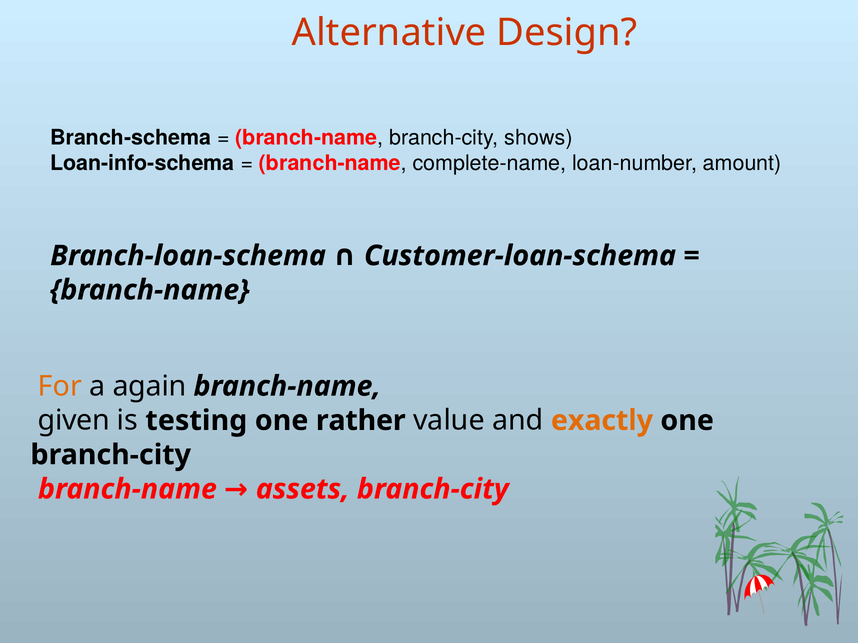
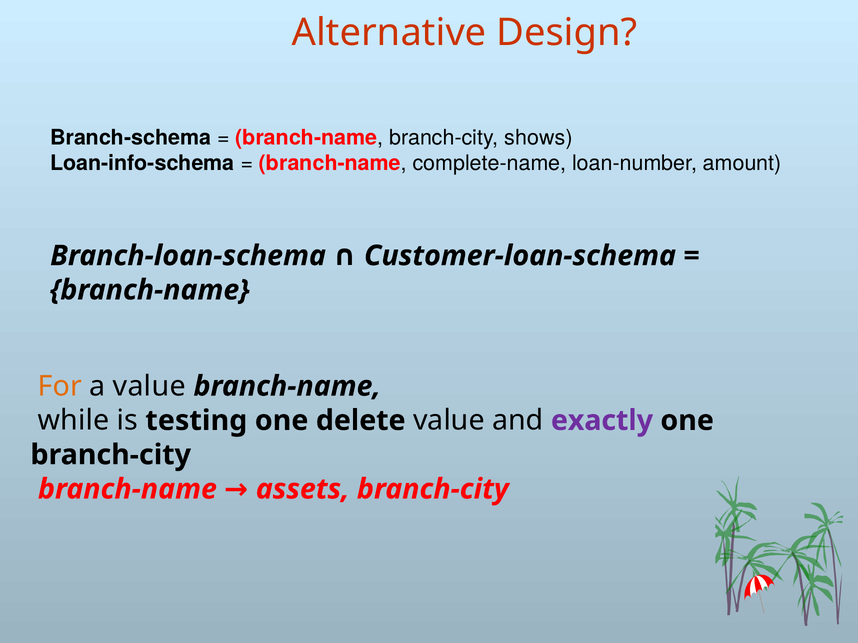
a again: again -> value (149, 387)
given: given -> while (74, 421)
rather: rather -> delete (361, 421)
exactly colour: orange -> purple (602, 421)
